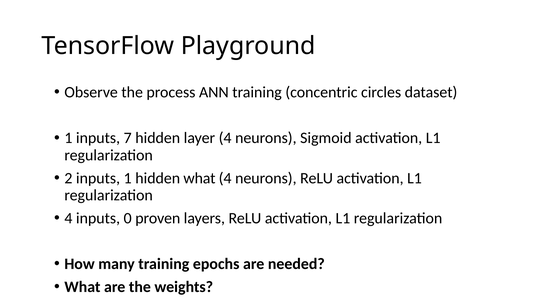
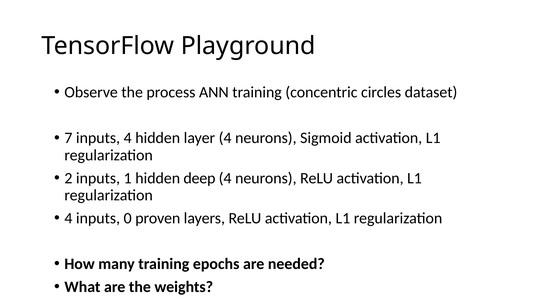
1: 1 -> 7 (68, 138)
inputs 7: 7 -> 4 (128, 138)
hidden what: what -> deep (199, 178)
